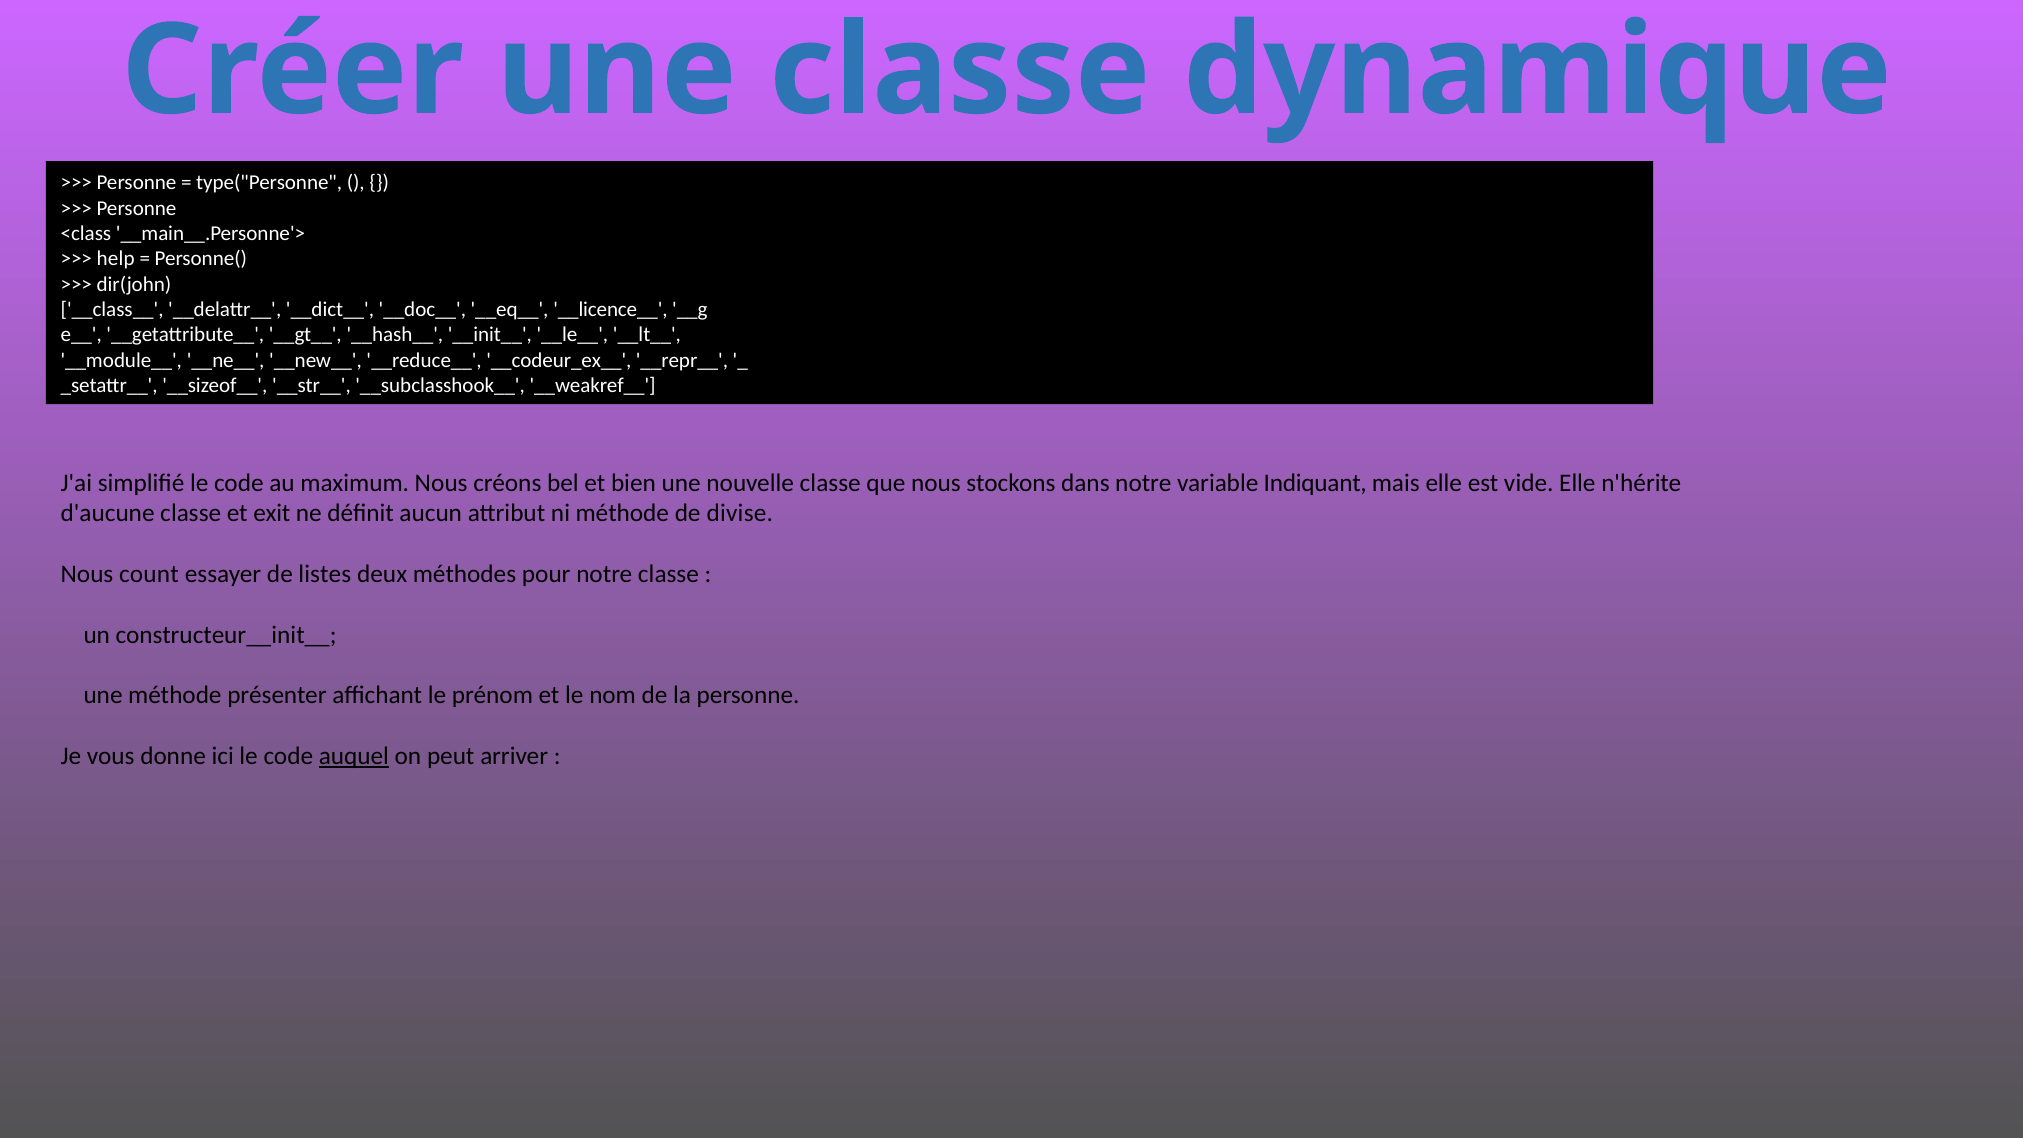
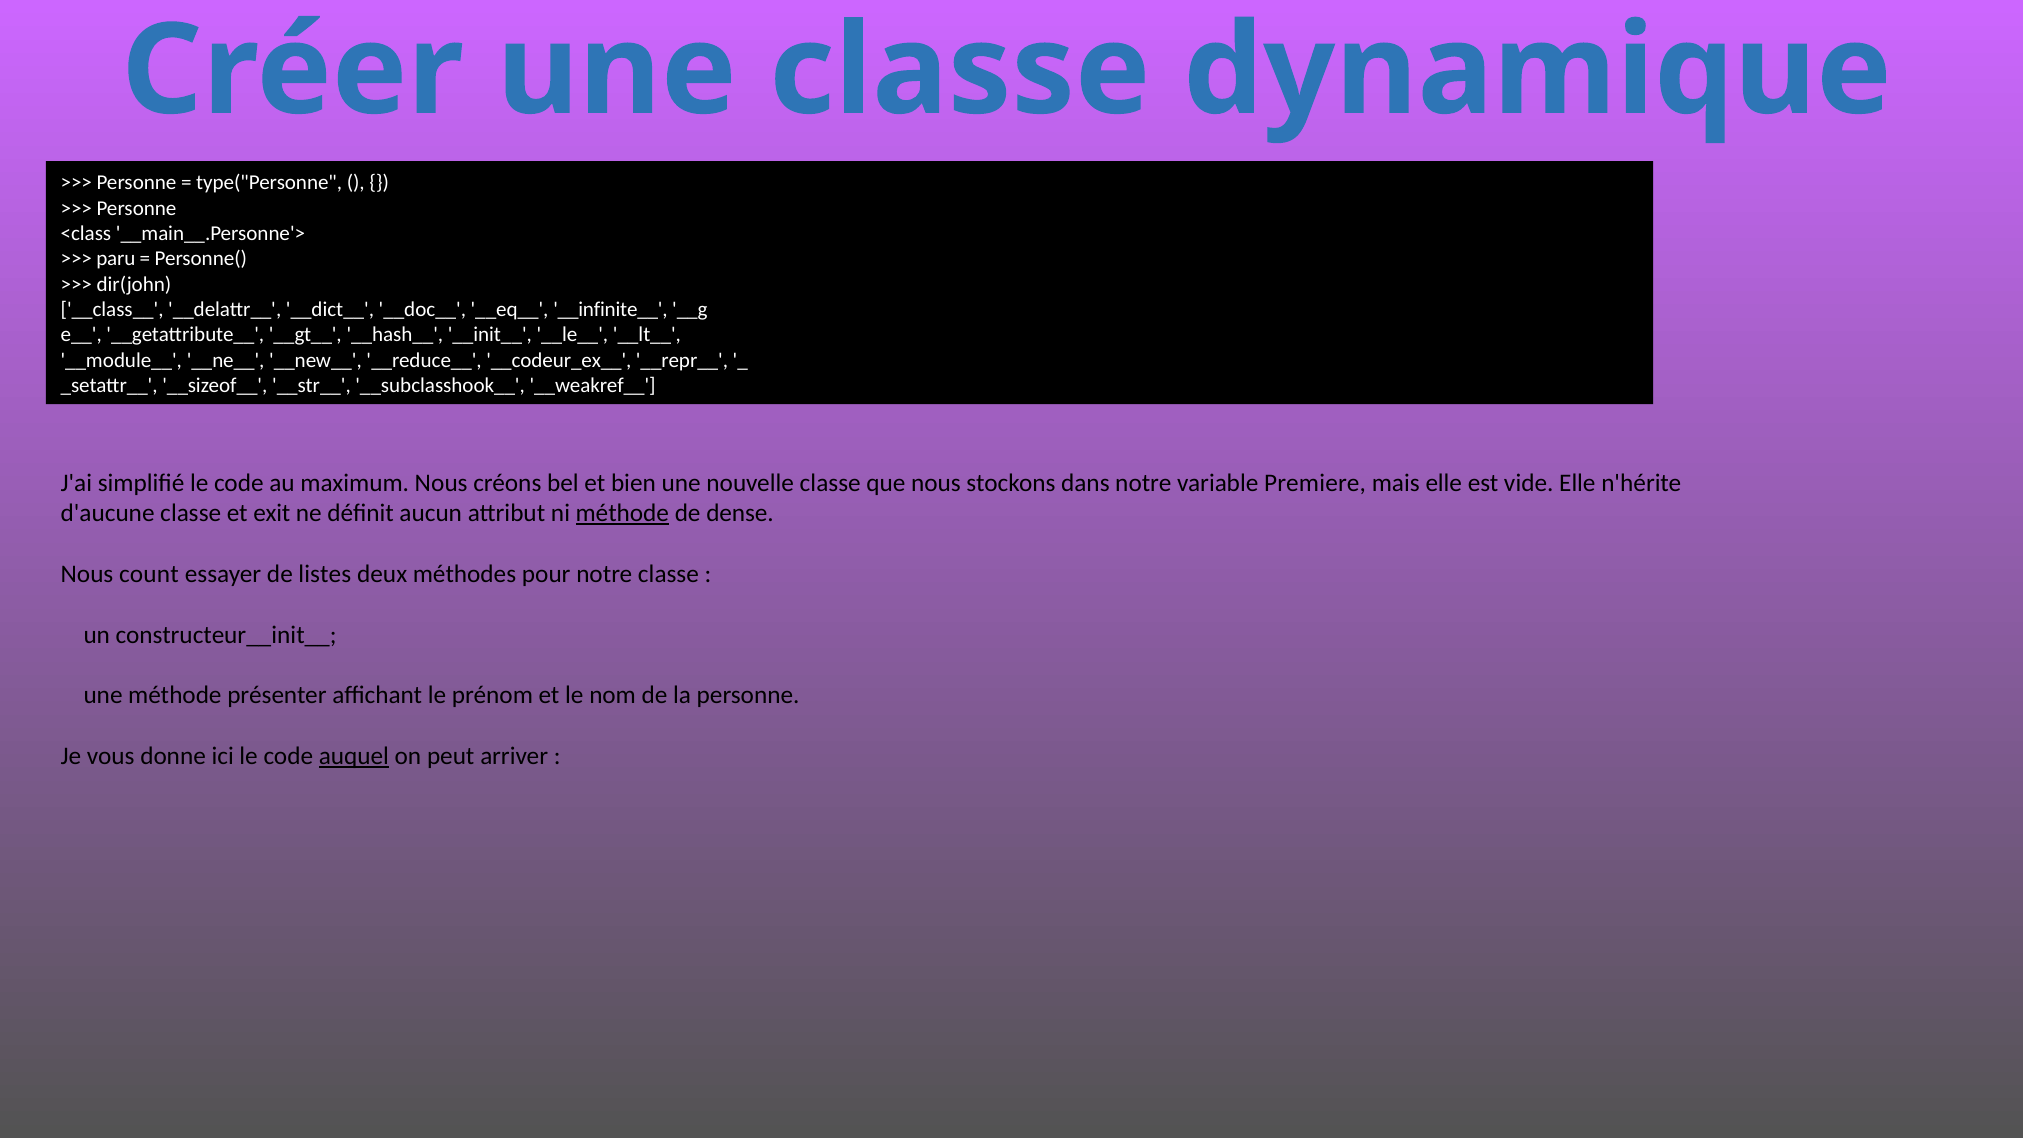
help: help -> paru (116, 259)
__licence__: __licence__ -> __infinite__ (610, 309)
Indiquant: Indiquant -> Premiere (1315, 483)
méthode underline: none -> present (622, 513)
divise: divise -> dense (740, 513)
